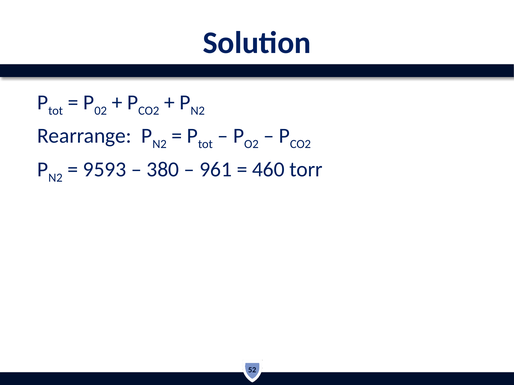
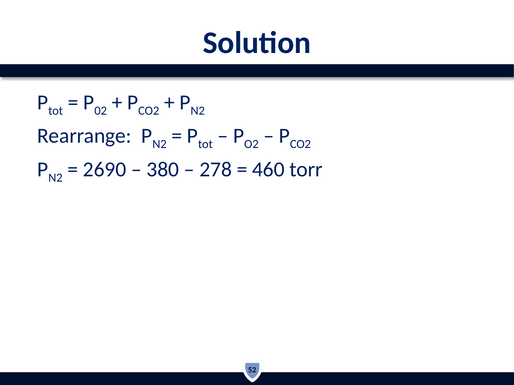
9593: 9593 -> 2690 (105, 170)
961: 961 -> 278 (216, 170)
